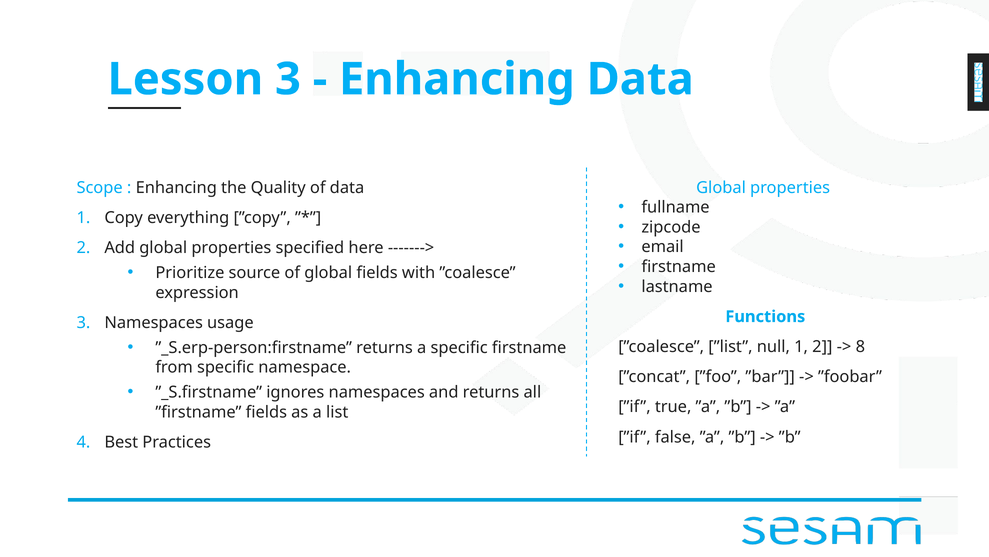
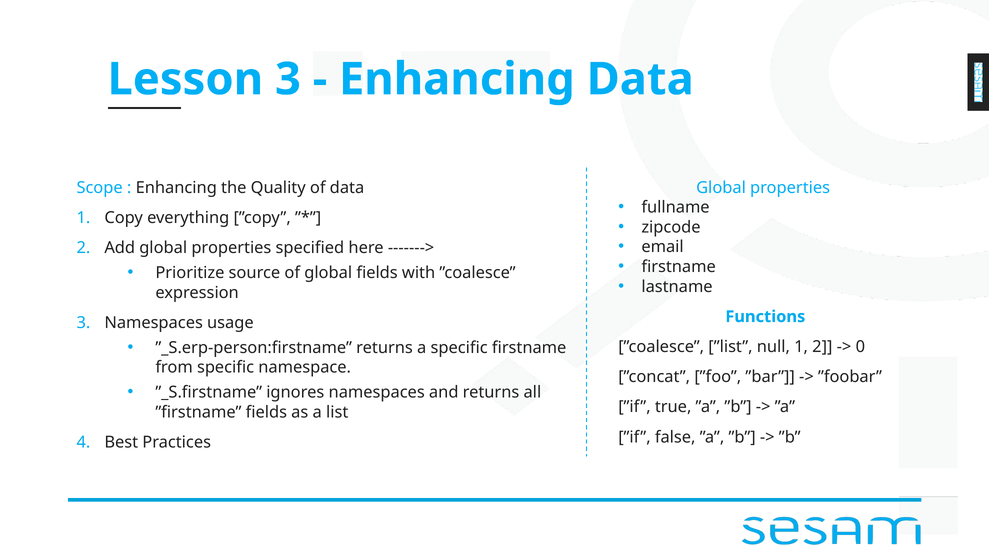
8: 8 -> 0 (860, 346)
